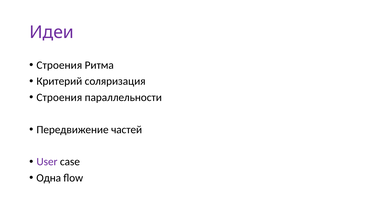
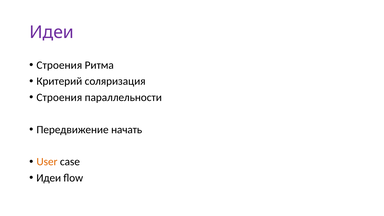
частей: частей -> начать (127, 130)
User colour: purple -> orange (47, 162)
Одна: Одна -> Идеи (49, 178)
